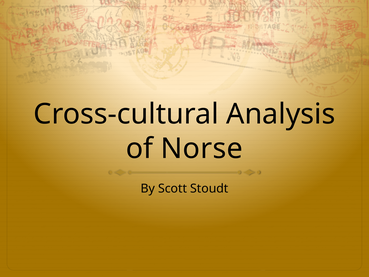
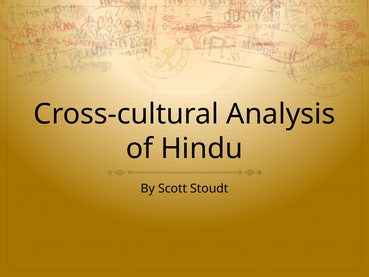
Norse: Norse -> Hindu (202, 148)
